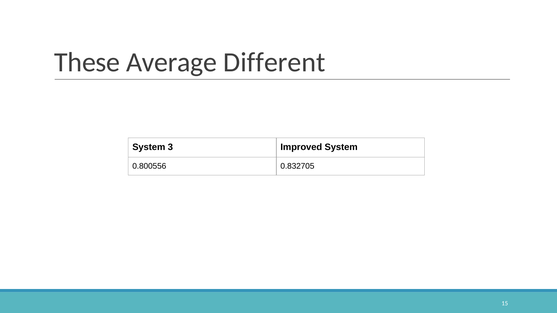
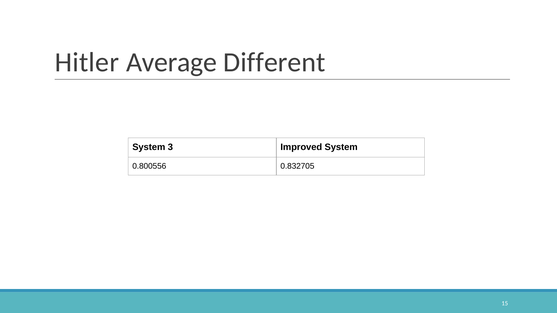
These: These -> Hitler (87, 62)
